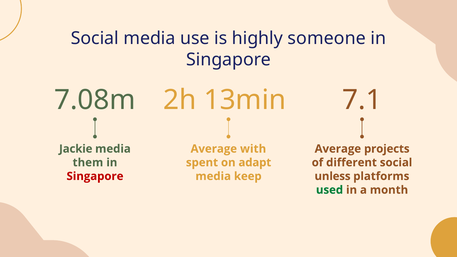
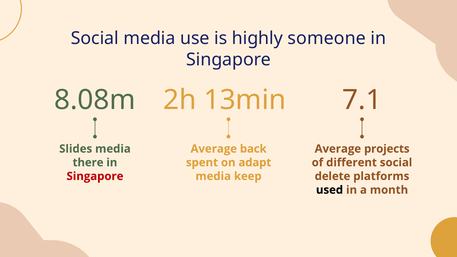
7.08m: 7.08m -> 8.08m (95, 100)
Jackie: Jackie -> Slides (76, 149)
with: with -> back (253, 149)
them: them -> there (88, 163)
unless: unless -> delete (333, 176)
used colour: green -> black (330, 190)
